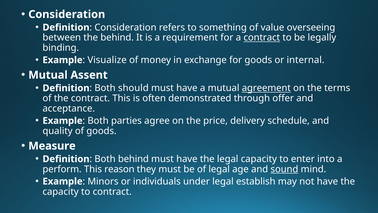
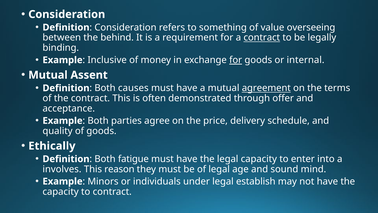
Visualize: Visualize -> Inclusive (107, 60)
for underline: none -> present (236, 60)
should: should -> causes (133, 88)
Measure: Measure -> Ethically (52, 146)
Both behind: behind -> fatigue (133, 159)
perform: perform -> involves (62, 169)
sound underline: present -> none (284, 169)
